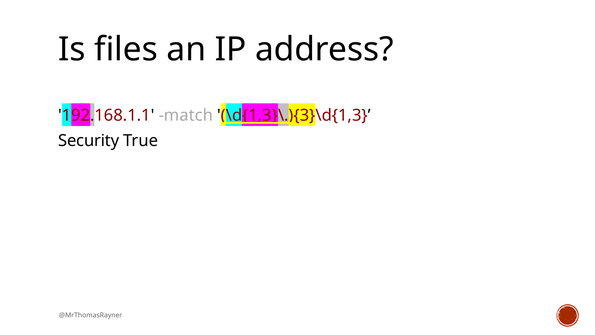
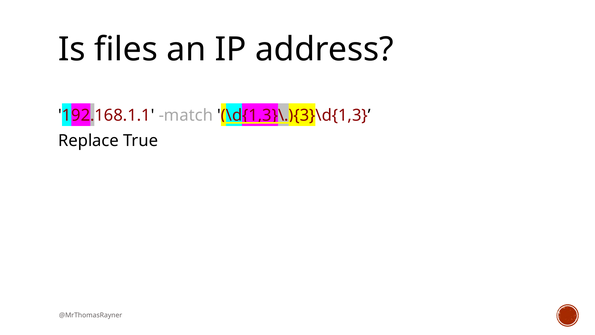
Security: Security -> Replace (89, 141)
